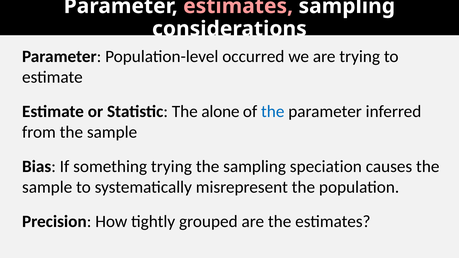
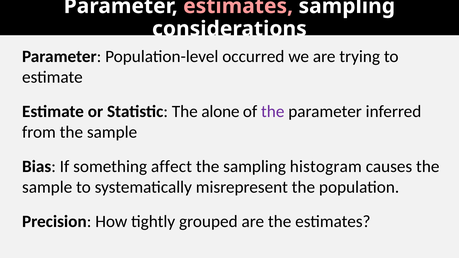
the colour: blue -> purple (273, 112)
something trying: trying -> affect (171, 167)
speciation: speciation -> histogram (326, 167)
